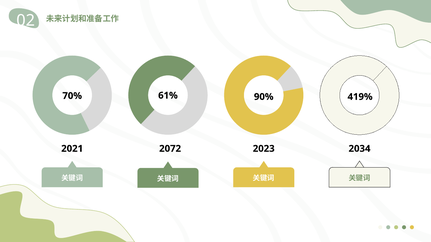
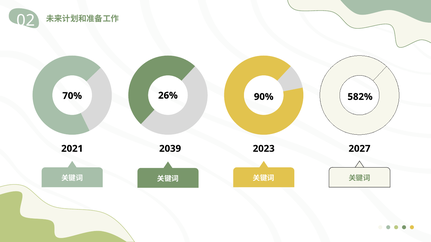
61%: 61% -> 26% (168, 96)
419%: 419% -> 582% (360, 97)
2072: 2072 -> 2039 (170, 149)
2034: 2034 -> 2027 (360, 149)
